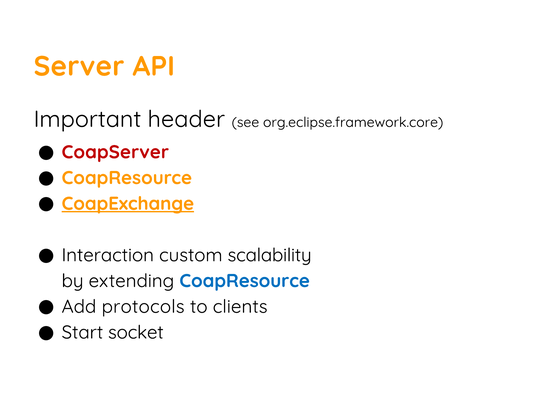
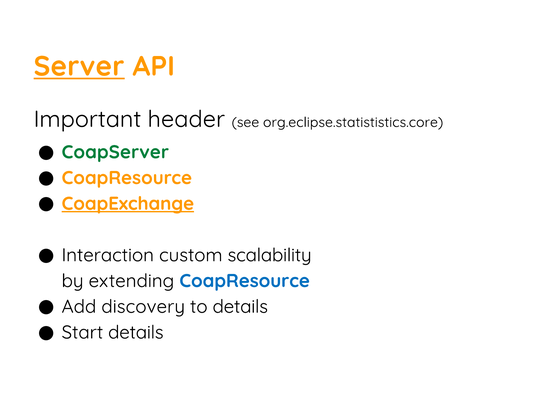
Server underline: none -> present (79, 66)
org.eclipse.framework.core: org.eclipse.framework.core -> org.eclipse.statististics.core (353, 122)
CoapServer colour: red -> green (115, 152)
protocols: protocols -> discovery (143, 307)
to clients: clients -> details (240, 307)
Start socket: socket -> details (136, 332)
